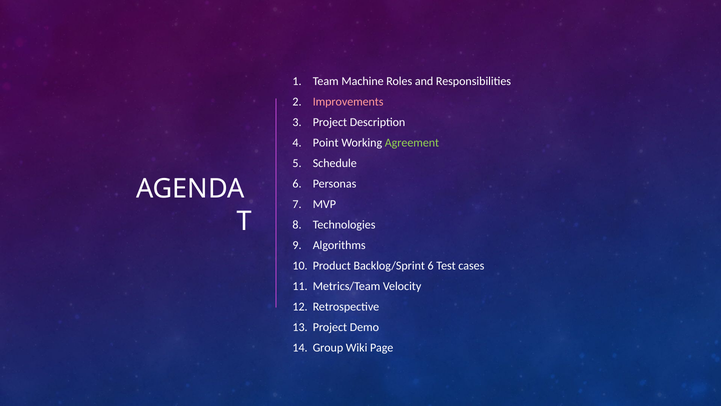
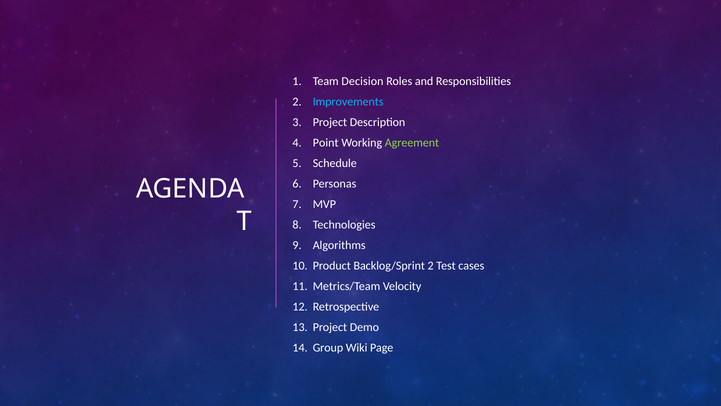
Machine: Machine -> Decision (362, 81)
Improvements colour: pink -> light blue (348, 102)
Backlog/Sprint 6: 6 -> 2 (431, 265)
